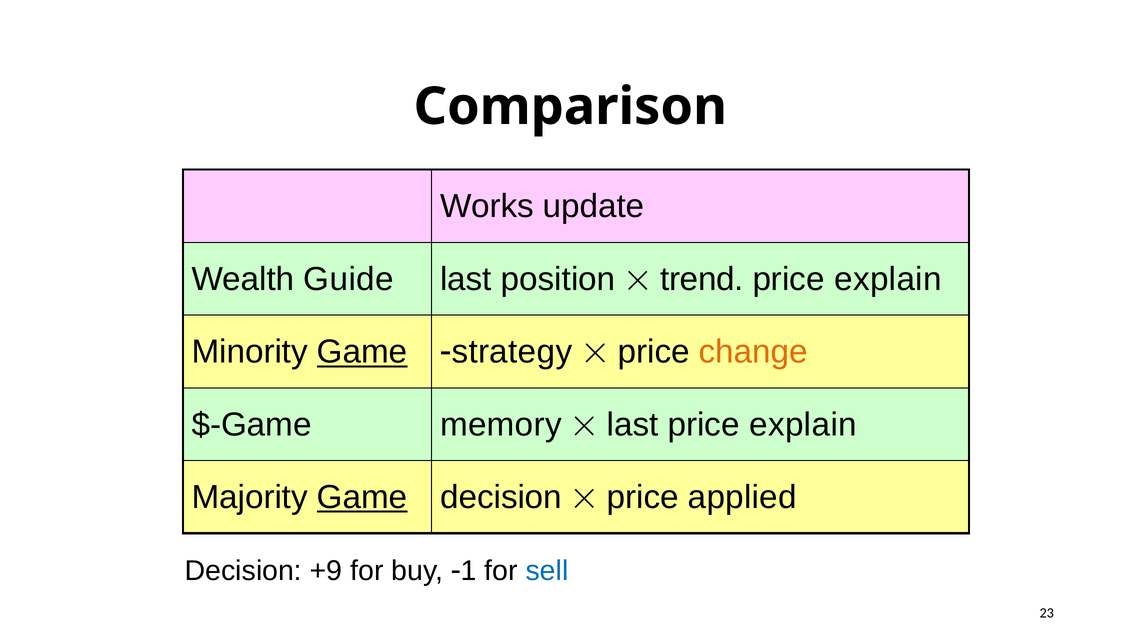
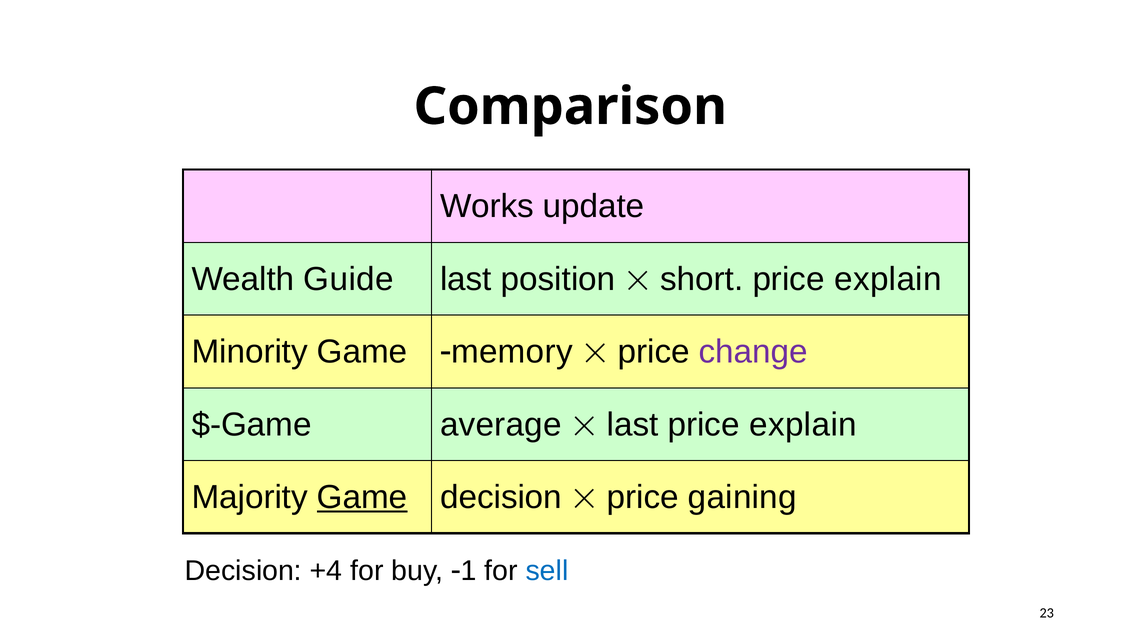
trend: trend -> short (702, 279)
Game underline: present -> none (362, 352)
strategy: strategy -> memory (512, 352)
change colour: orange -> purple (753, 352)
memory: memory -> average (501, 424)
applied: applied -> gaining (742, 497)
+9: +9 -> +4 (326, 571)
